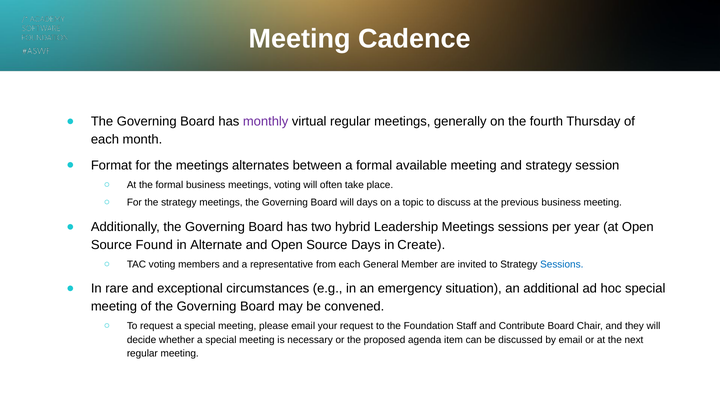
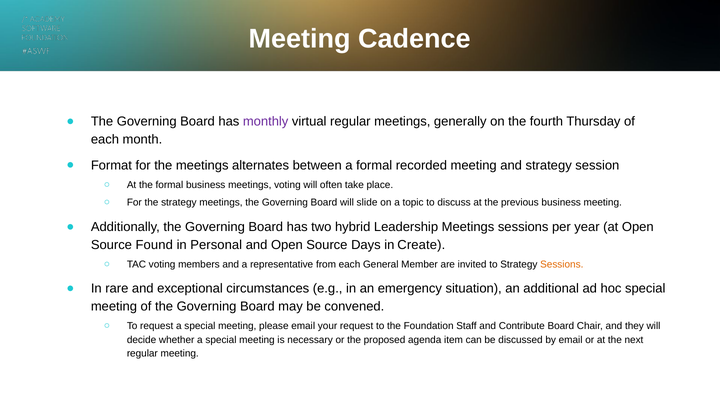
available: available -> recorded (421, 165)
will days: days -> slide (367, 203)
Alternate: Alternate -> Personal (216, 245)
Sessions colour: blue -> orange (562, 264)
